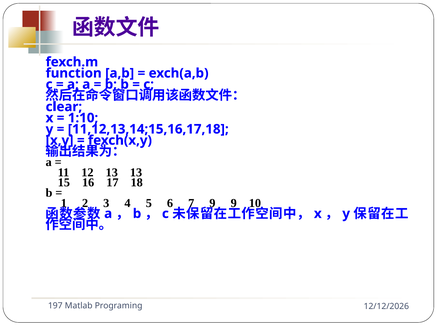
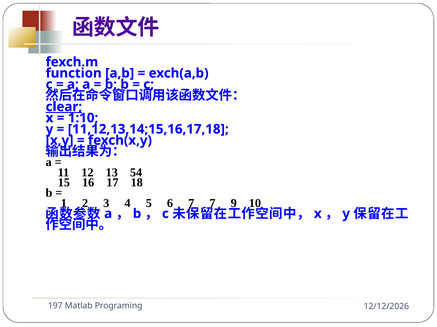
clear underline: none -> present (64, 107)
13 13: 13 -> 54 (136, 173)
7 9: 9 -> 7 (212, 203)
